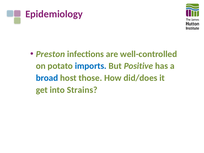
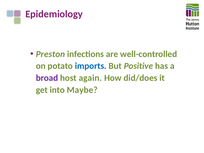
broad colour: blue -> purple (47, 78)
those: those -> again (90, 78)
Strains: Strains -> Maybe (82, 90)
